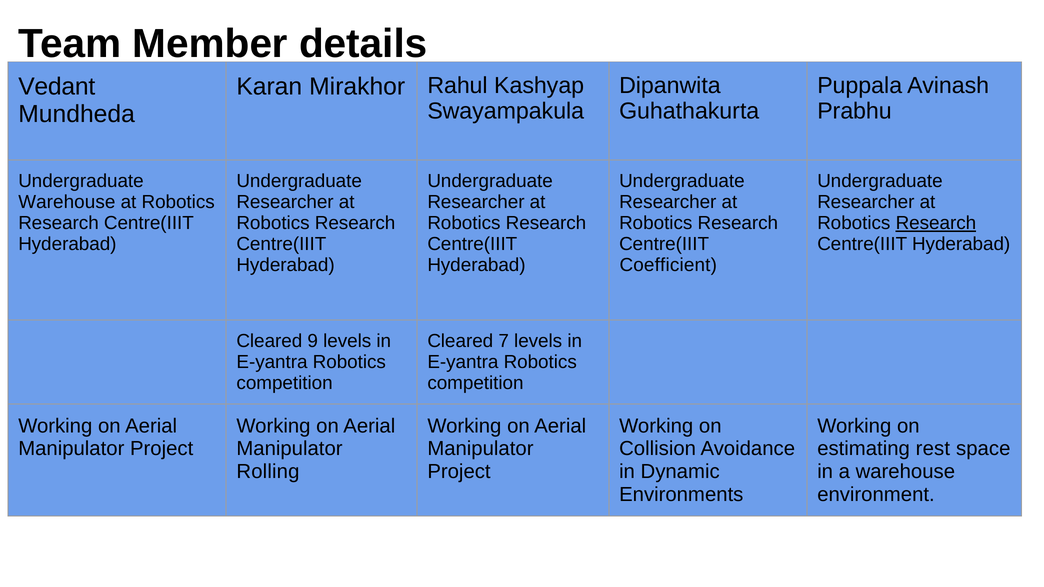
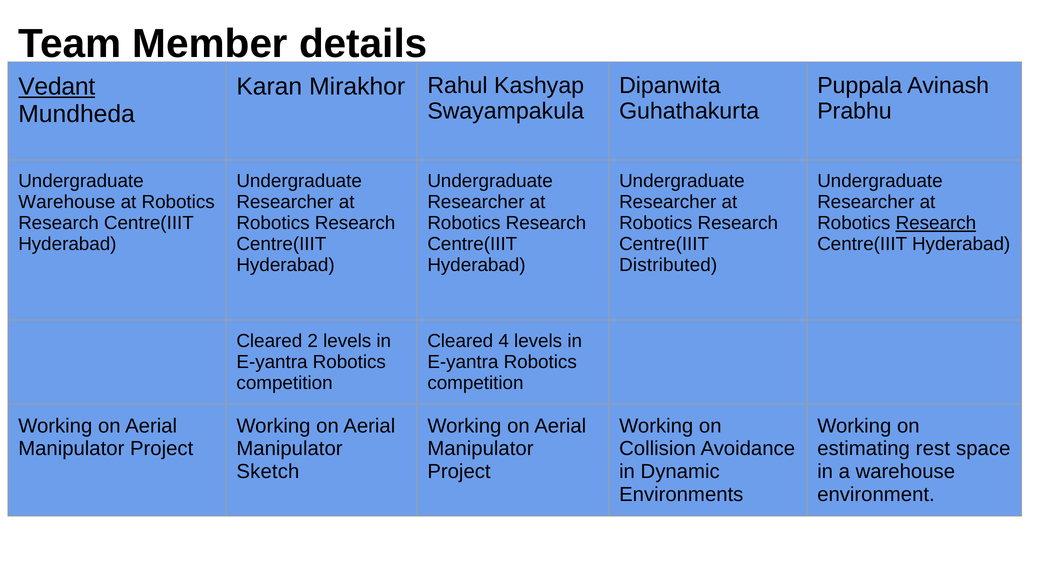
Vedant underline: none -> present (57, 86)
Coefficient: Coefficient -> Distributed (668, 265)
9: 9 -> 2 (313, 341)
7: 7 -> 4 (504, 341)
Rolling: Rolling -> Sketch (268, 472)
